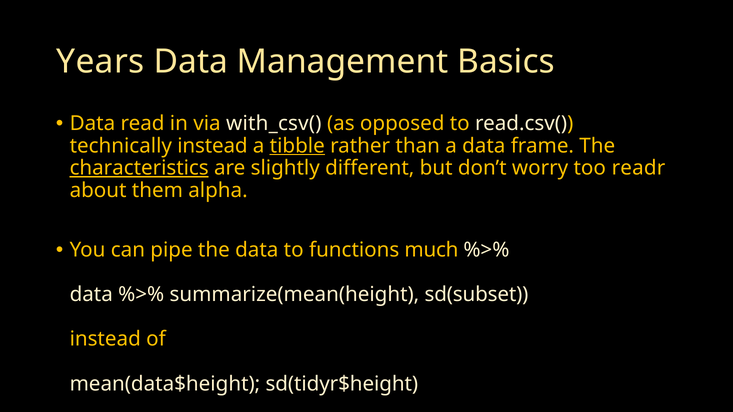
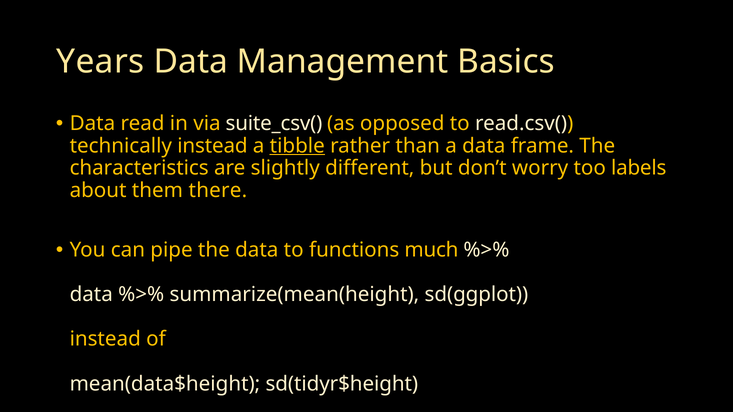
with_csv(: with_csv( -> suite_csv( (274, 124)
characteristics underline: present -> none (139, 168)
readr: readr -> labels (639, 168)
alpha: alpha -> there (218, 190)
sd(subset: sd(subset -> sd(ggplot (476, 295)
